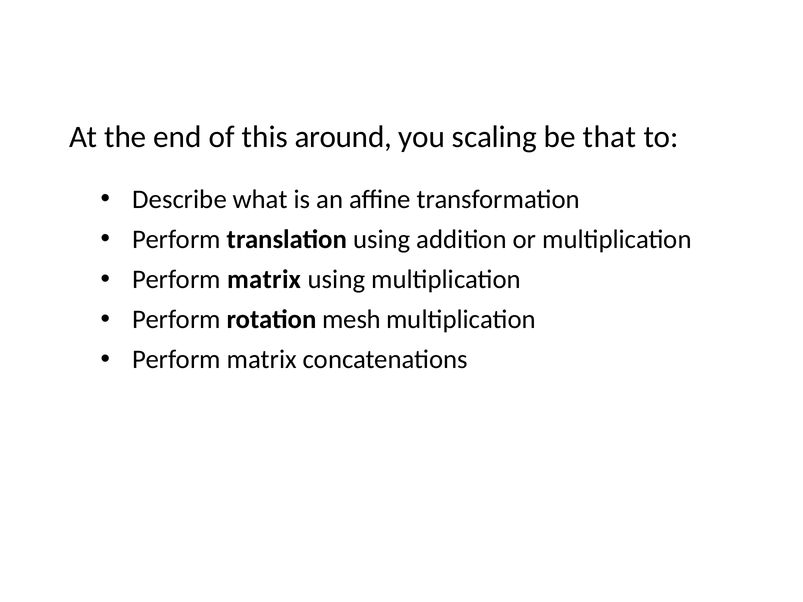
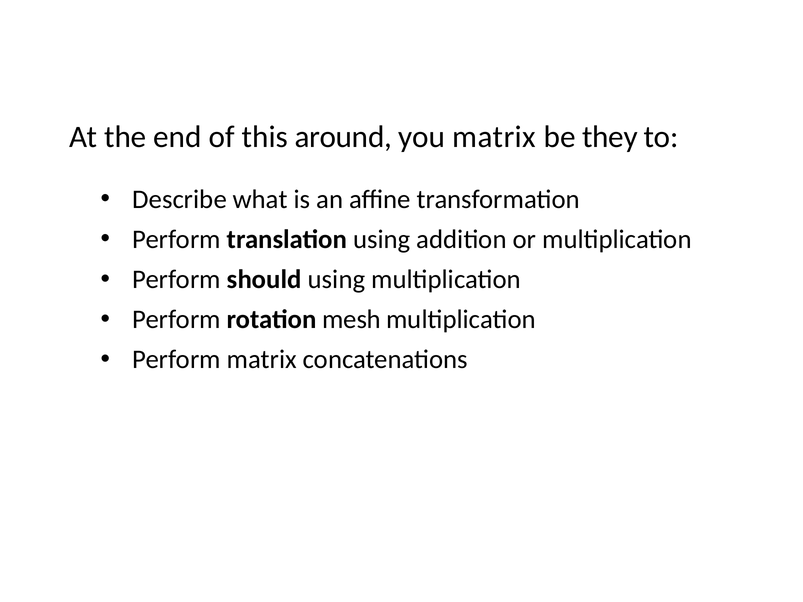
you scaling: scaling -> matrix (494, 137)
that: that -> they (610, 137)
matrix: matrix -> should (264, 279)
